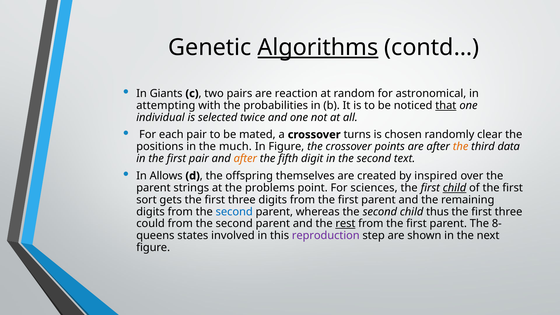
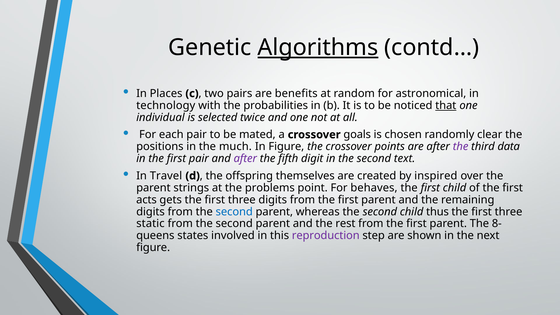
Giants: Giants -> Places (166, 94)
reaction: reaction -> benefits (296, 94)
attempting: attempting -> technology (166, 105)
turns: turns -> goals (357, 135)
the colour: orange -> purple (461, 147)
after colour: orange -> purple (245, 159)
Allows: Allows -> Travel (166, 176)
sciences: sciences -> behaves (374, 188)
child underline: present -> none (455, 188)
sort: sort -> acts (146, 200)
could: could -> static (150, 224)
rest underline: present -> none (345, 224)
